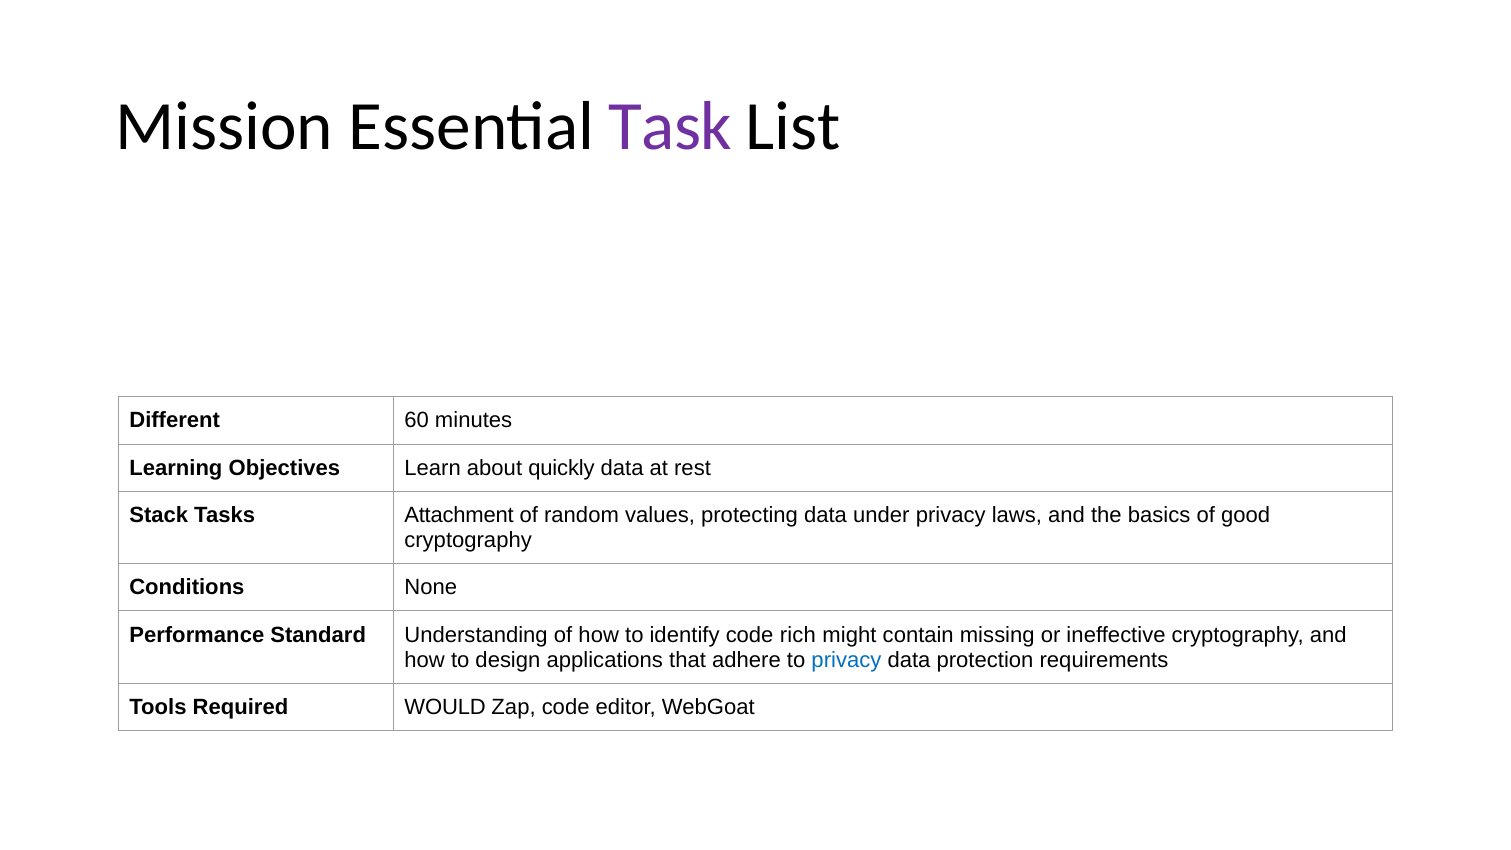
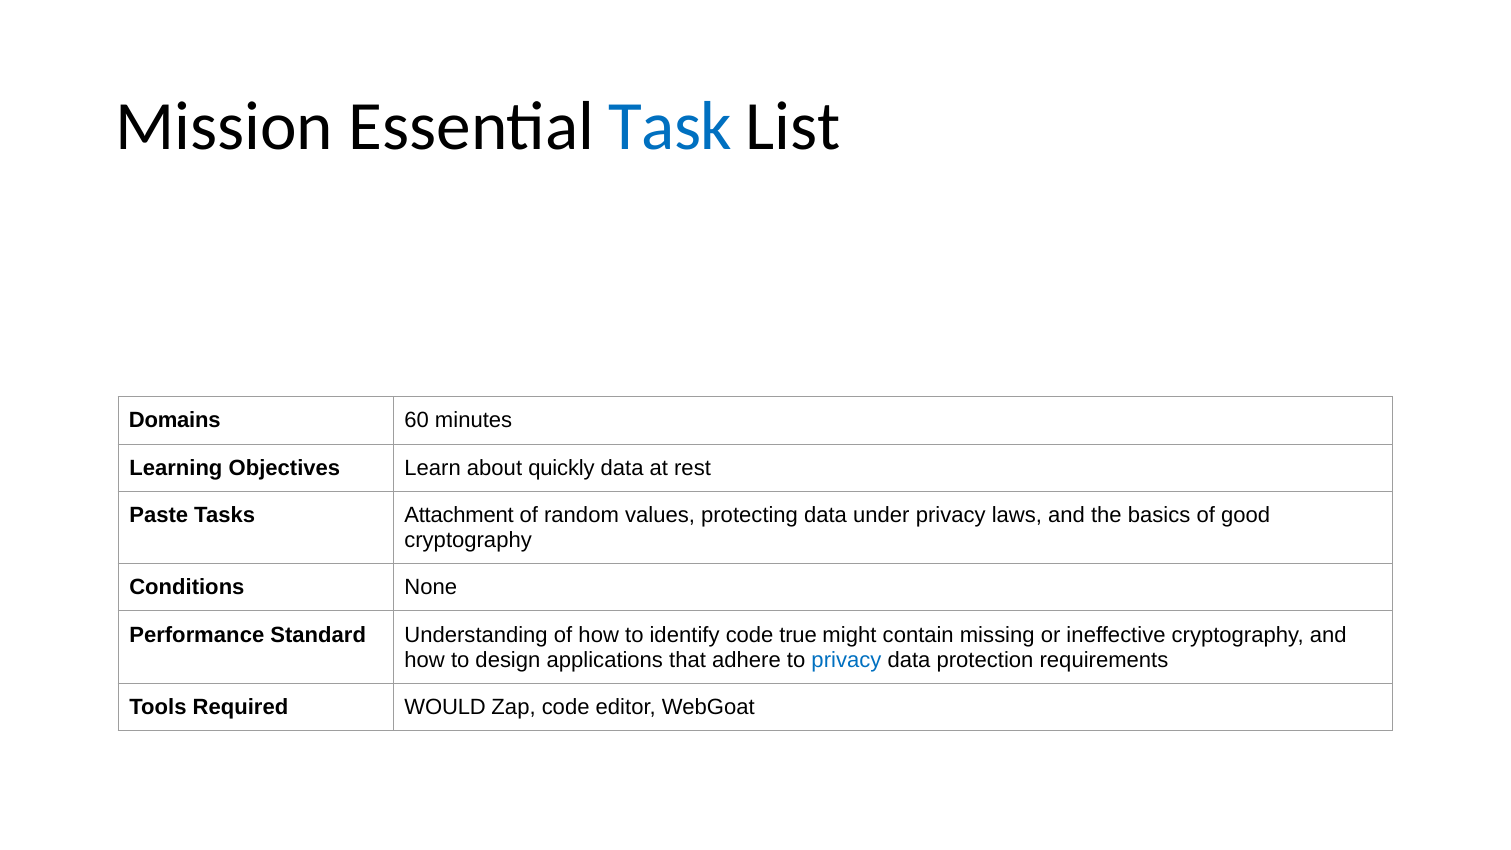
Task colour: purple -> blue (670, 127)
Different: Different -> Domains (175, 421)
Stack: Stack -> Paste (159, 515)
rich: rich -> true (798, 635)
